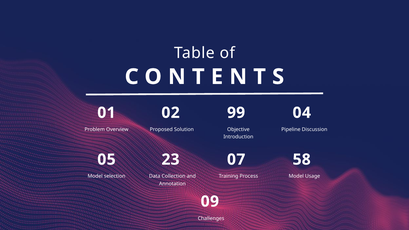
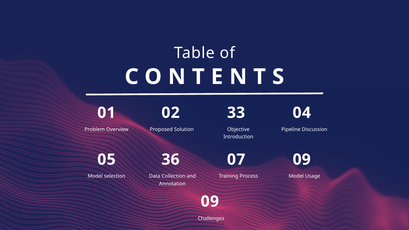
99: 99 -> 33 (236, 113)
23: 23 -> 36 (170, 160)
07 58: 58 -> 09 (302, 160)
